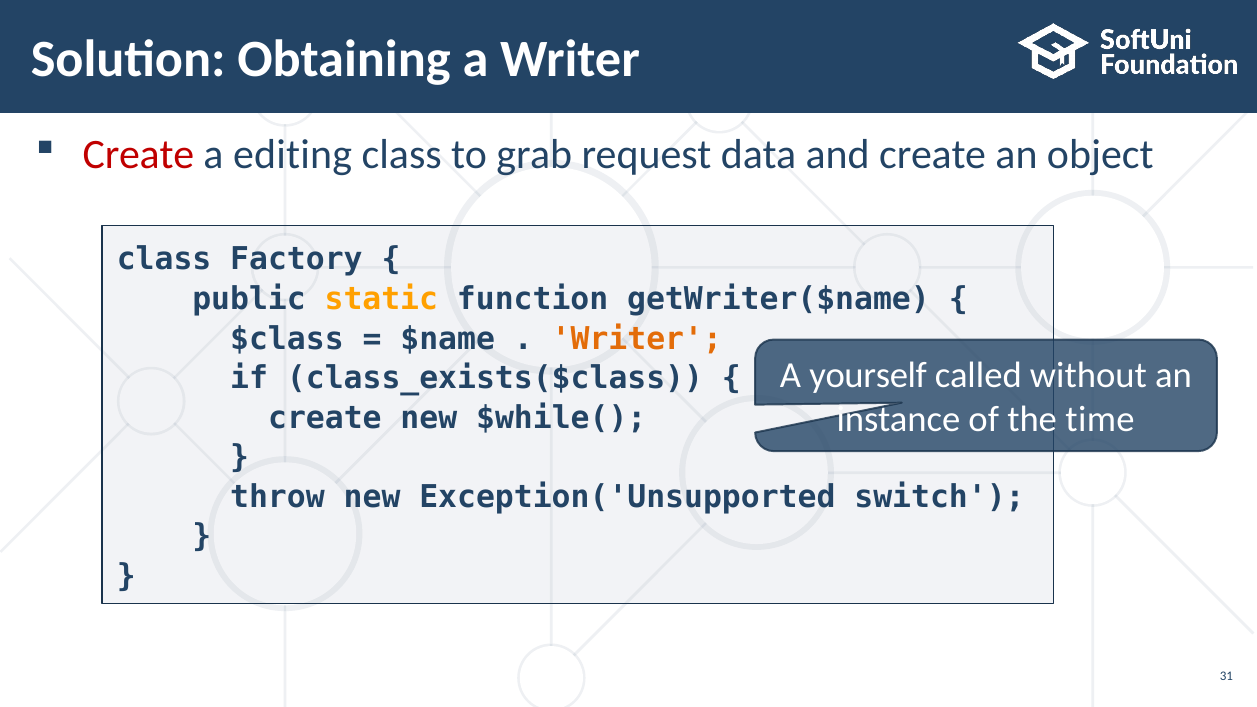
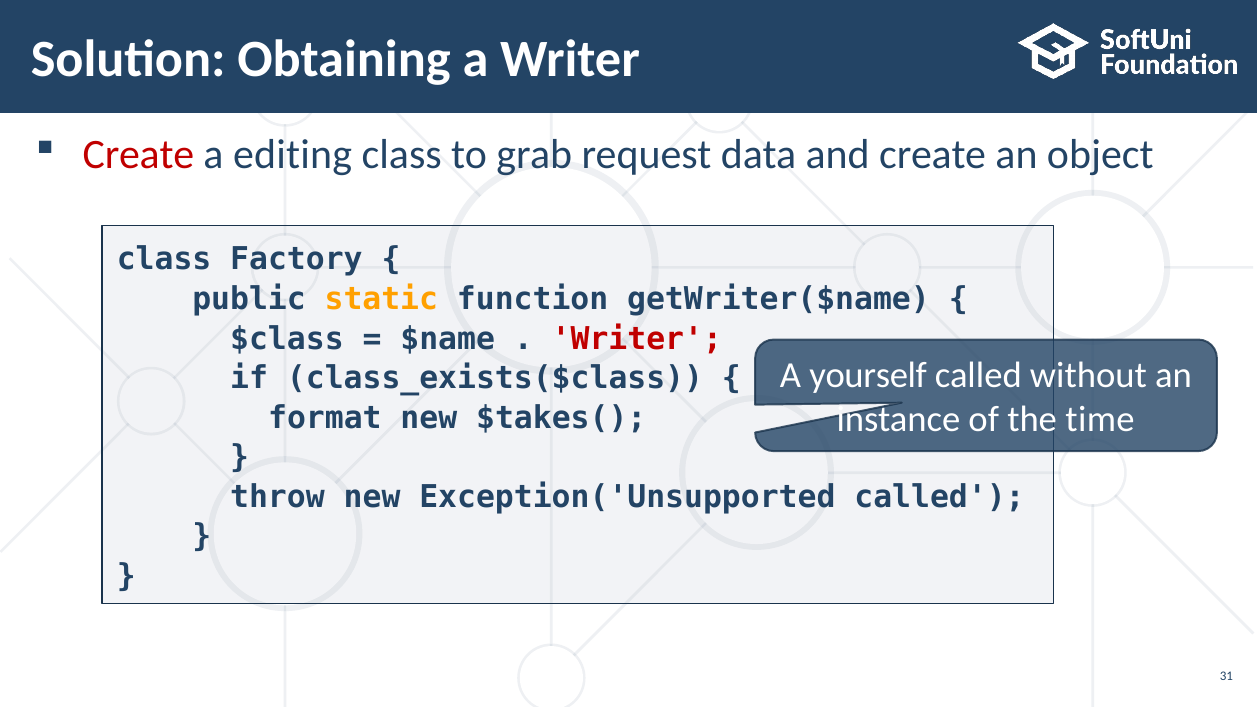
Writer colour: orange -> red (637, 339)
create: create -> format (325, 418)
$while(: $while( -> $takes( (561, 418)
Exception('Unsupported switch: switch -> called (940, 497)
